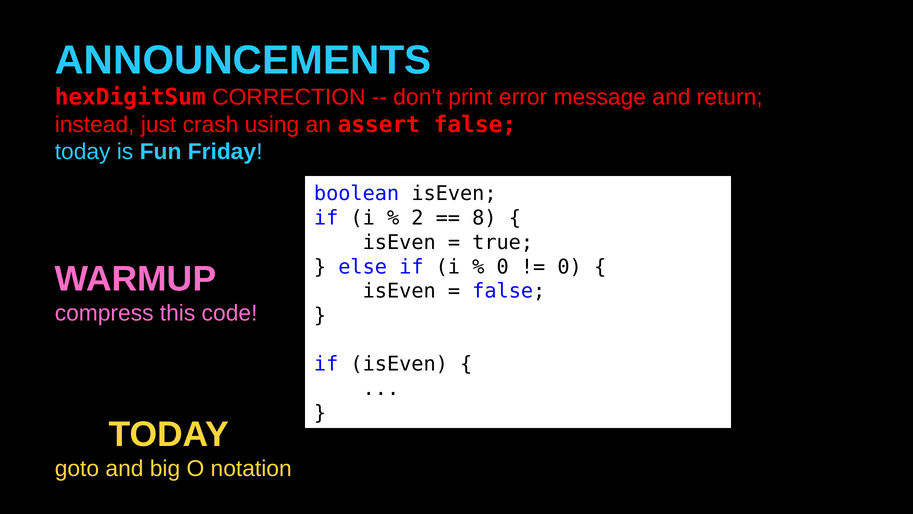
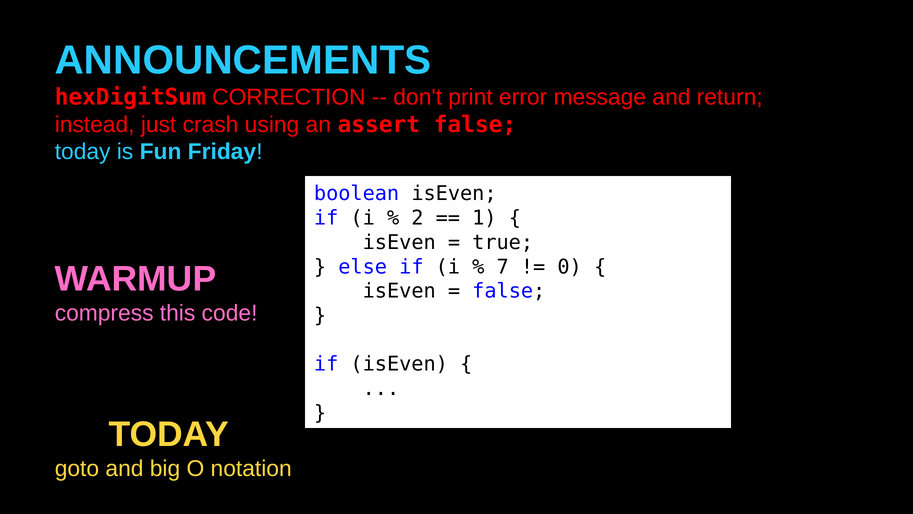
8: 8 -> 1 (484, 218)
0: 0 -> 7 (503, 267)
